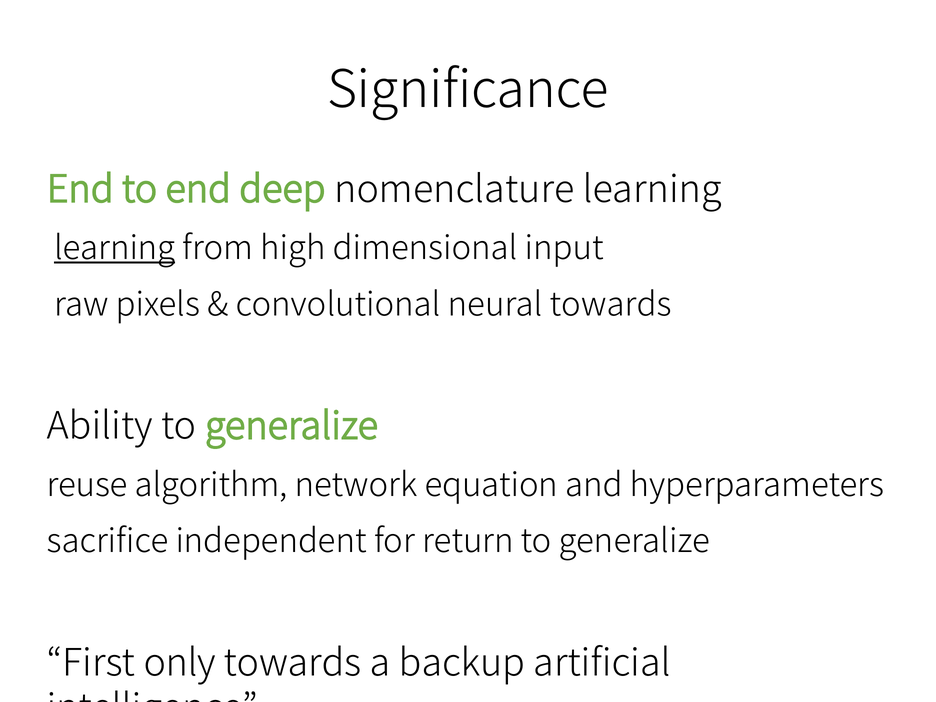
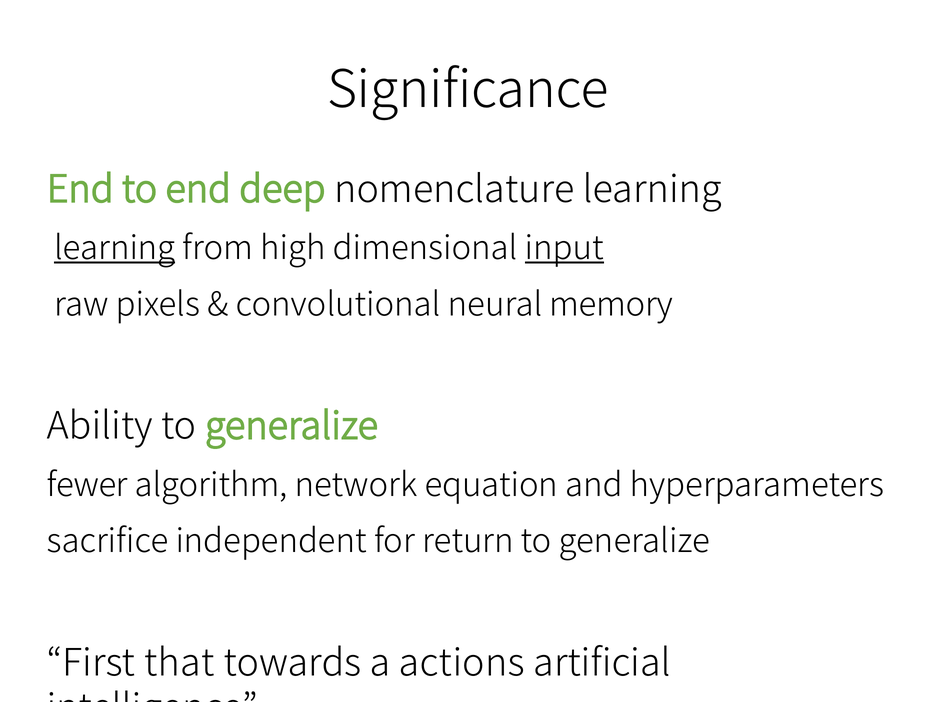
input underline: none -> present (564, 248)
neural towards: towards -> memory (611, 305)
reuse: reuse -> fewer (87, 485)
only: only -> that (179, 663)
backup: backup -> actions (462, 663)
